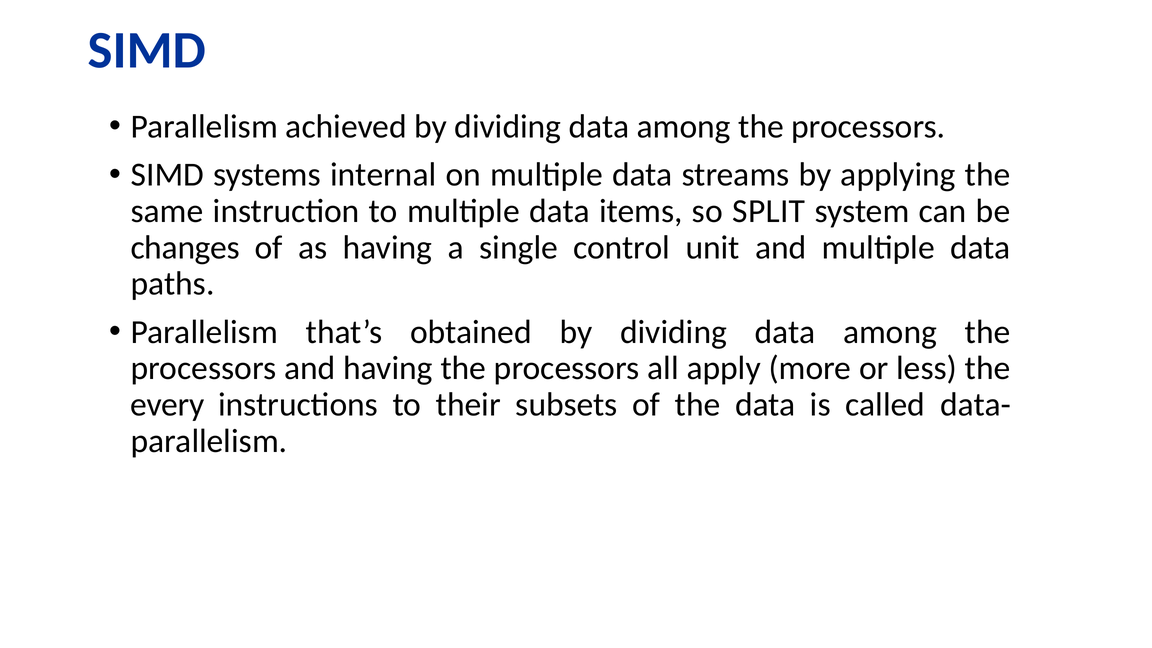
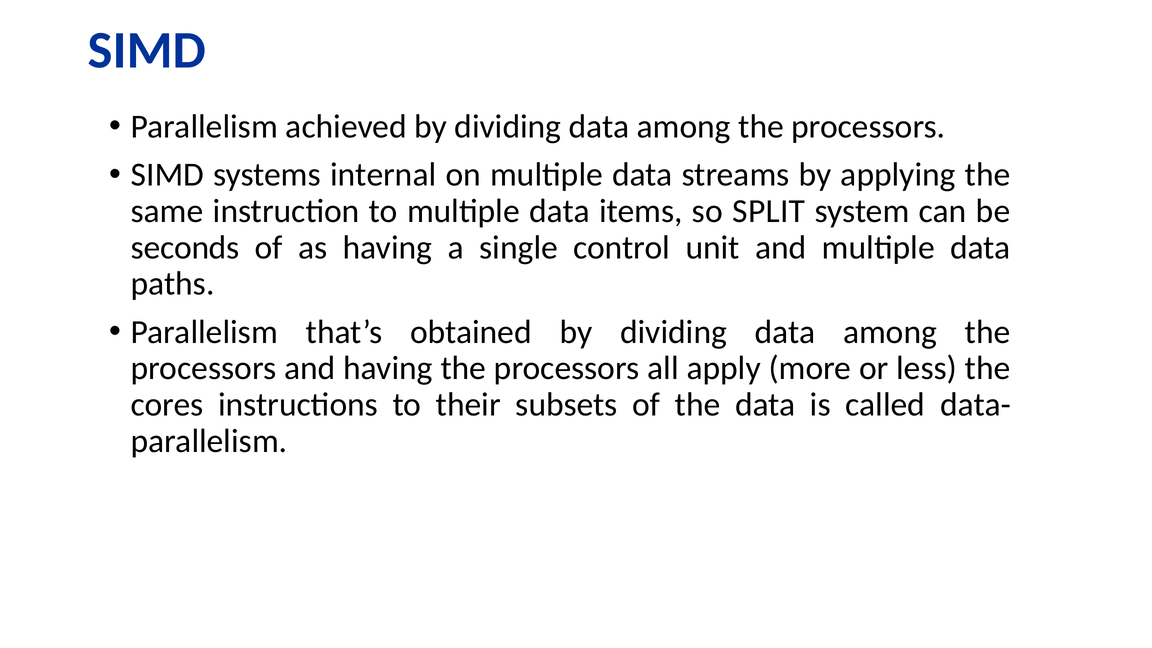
changes: changes -> seconds (185, 247)
every: every -> cores (167, 405)
